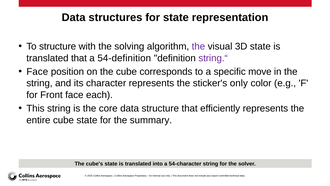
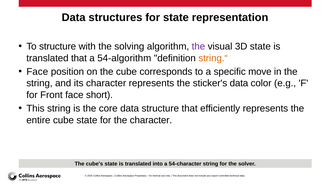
54-definition: 54-definition -> 54-algorithm (124, 58)
string.“ colour: purple -> orange (213, 58)
sticker's only: only -> data (239, 83)
each: each -> short (99, 95)
the summary: summary -> character (151, 120)
